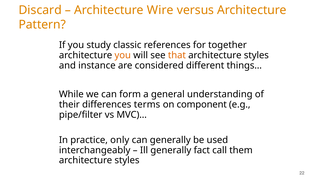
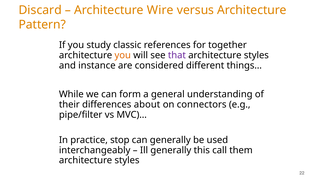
that colour: orange -> purple (177, 55)
terms: terms -> about (147, 104)
component: component -> connectors (202, 104)
only: only -> stop (120, 140)
fact: fact -> this (202, 150)
